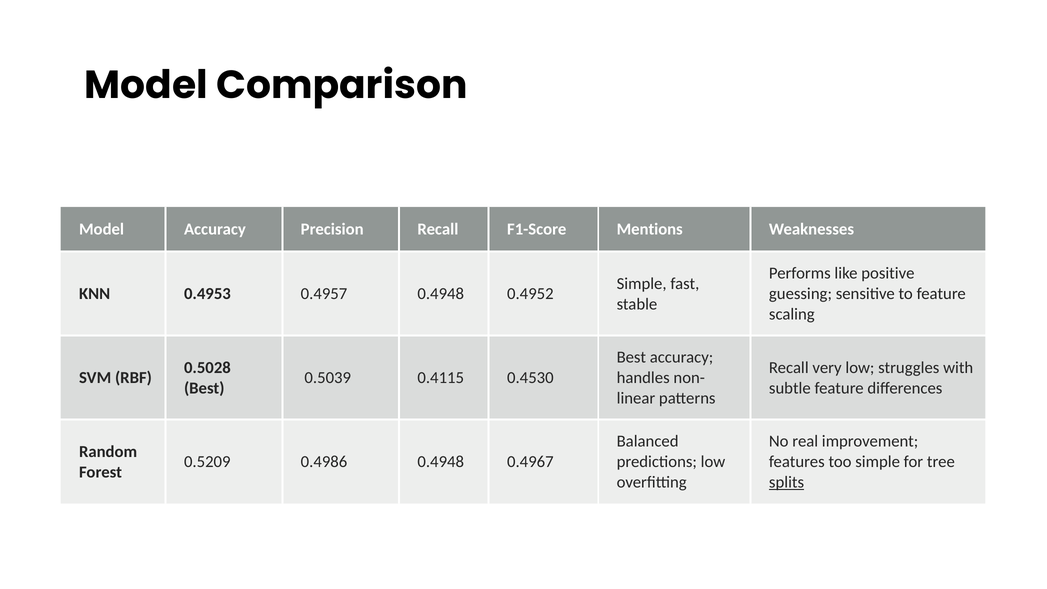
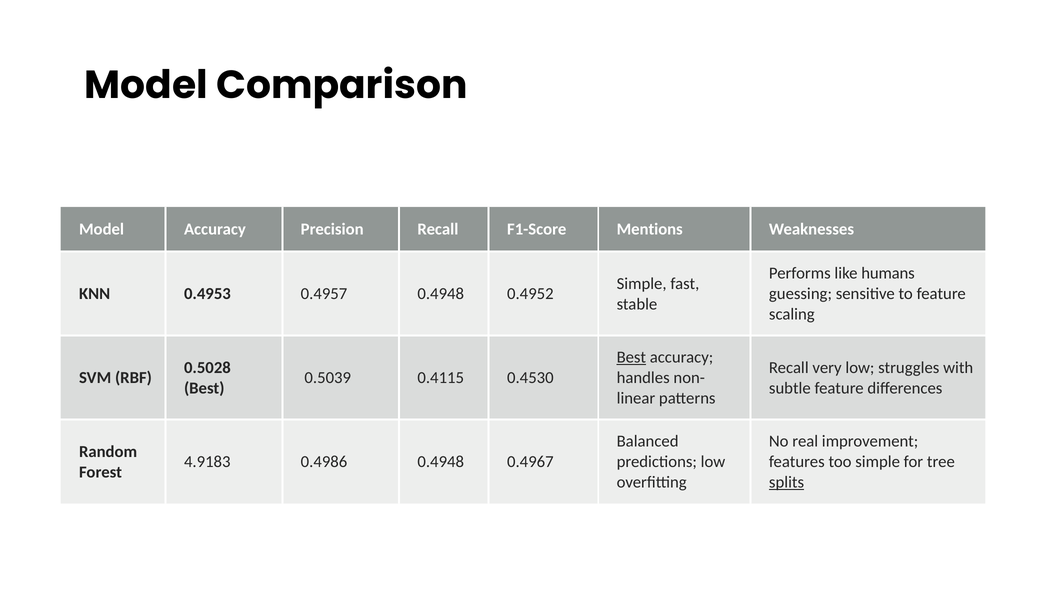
positive: positive -> humans (888, 273)
Best underline: none -> present (631, 357)
0.5209: 0.5209 -> 4.9183 (207, 462)
